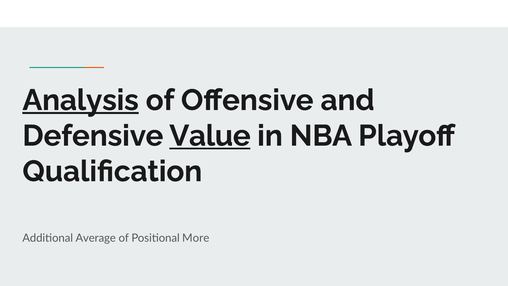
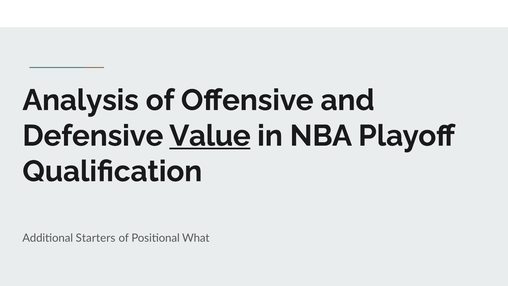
Analysis underline: present -> none (81, 100)
Average: Average -> Starters (96, 238)
More: More -> What (196, 238)
